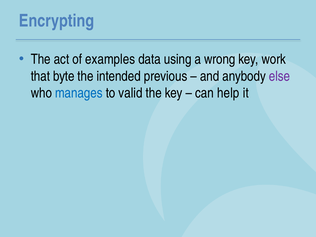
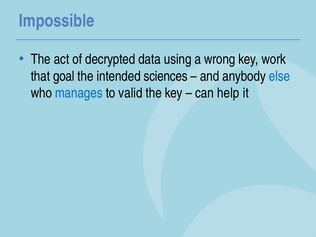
Encrypting: Encrypting -> Impossible (57, 21)
examples: examples -> decrypted (110, 59)
byte: byte -> goal (64, 76)
previous: previous -> sciences (166, 76)
else colour: purple -> blue (280, 76)
